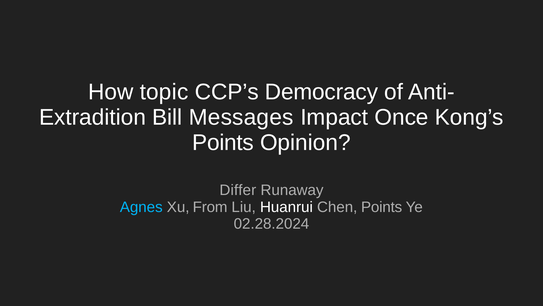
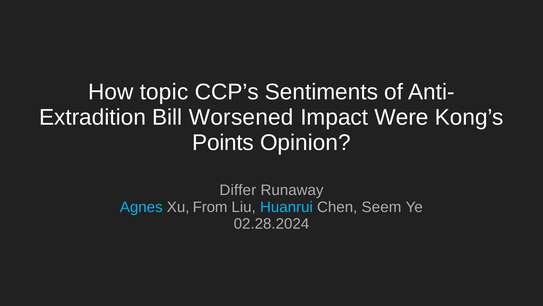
Democracy: Democracy -> Sentiments (321, 92)
Messages: Messages -> Worsened (241, 117)
Once: Once -> Were (402, 117)
Huanrui colour: white -> light blue (286, 207)
Chen Points: Points -> Seem (381, 207)
